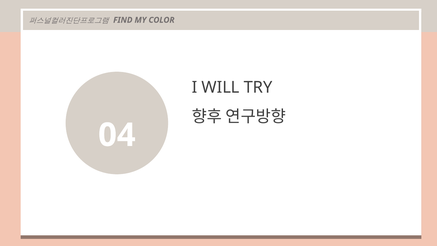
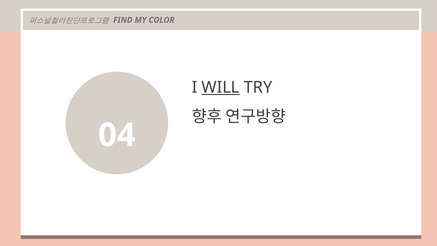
WILL underline: none -> present (221, 87)
